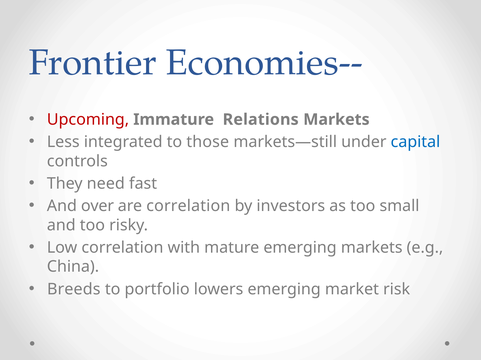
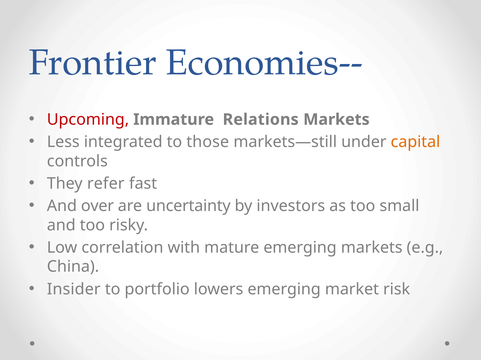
capital colour: blue -> orange (415, 142)
need: need -> refer (106, 184)
are correlation: correlation -> uncertainty (188, 206)
Breeds: Breeds -> Insider (74, 290)
